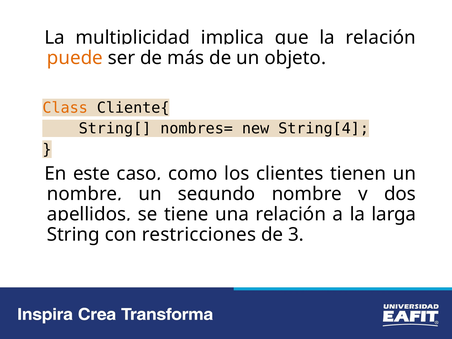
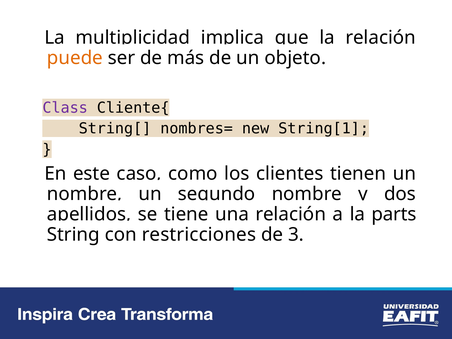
Class colour: orange -> purple (65, 108)
String[4: String[4 -> String[1 (324, 129)
larga: larga -> parts (394, 214)
